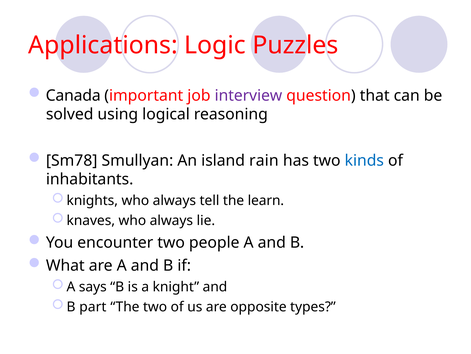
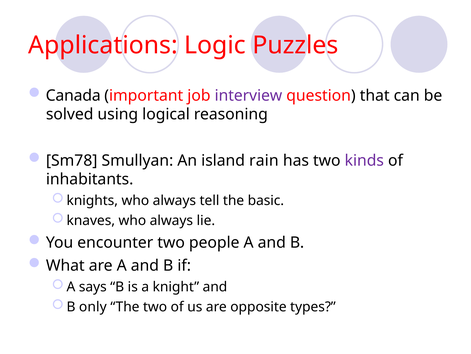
kinds colour: blue -> purple (364, 160)
learn: learn -> basic (266, 200)
part: part -> only (93, 306)
